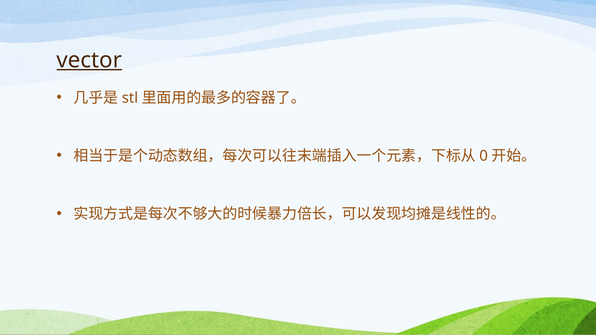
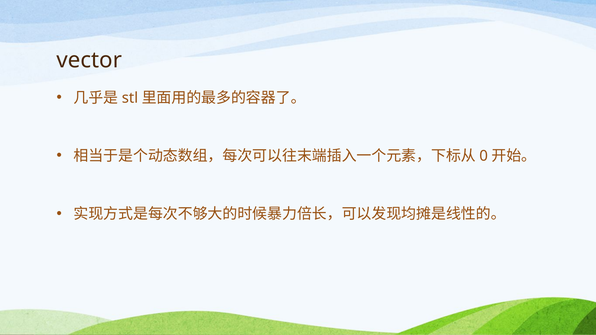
vector underline: present -> none (89, 60)
